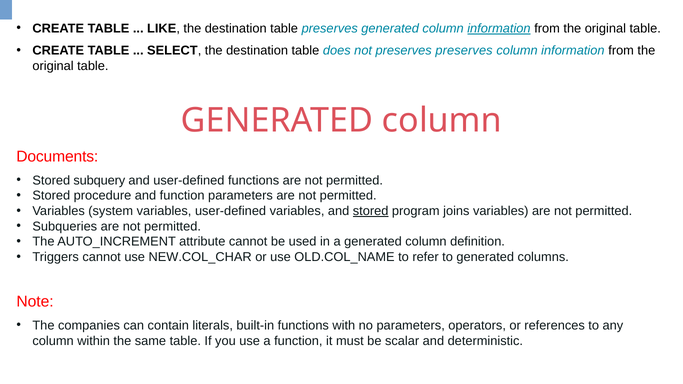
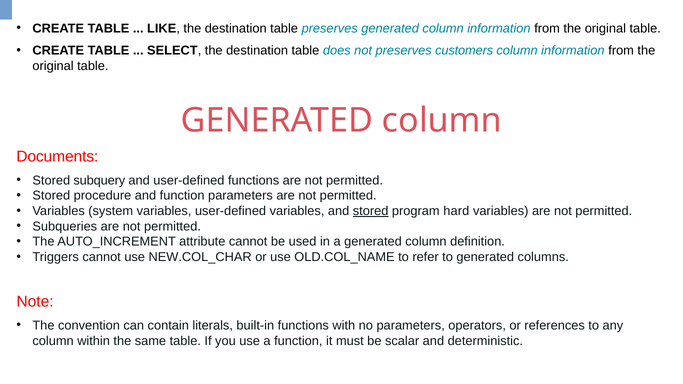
information underline: present -> none (499, 28)
preserves preserves: preserves -> customers (464, 51)
joins: joins -> hard (456, 211)
companies: companies -> convention (89, 326)
